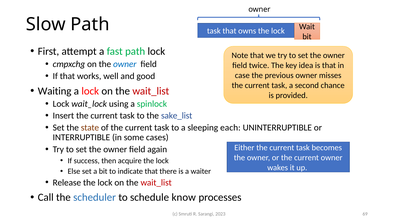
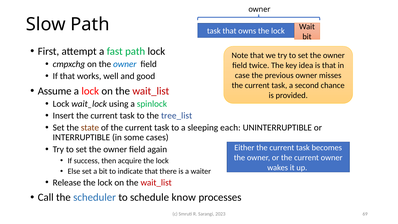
Waiting: Waiting -> Assume (55, 91)
sake_list: sake_list -> tree_list (177, 116)
